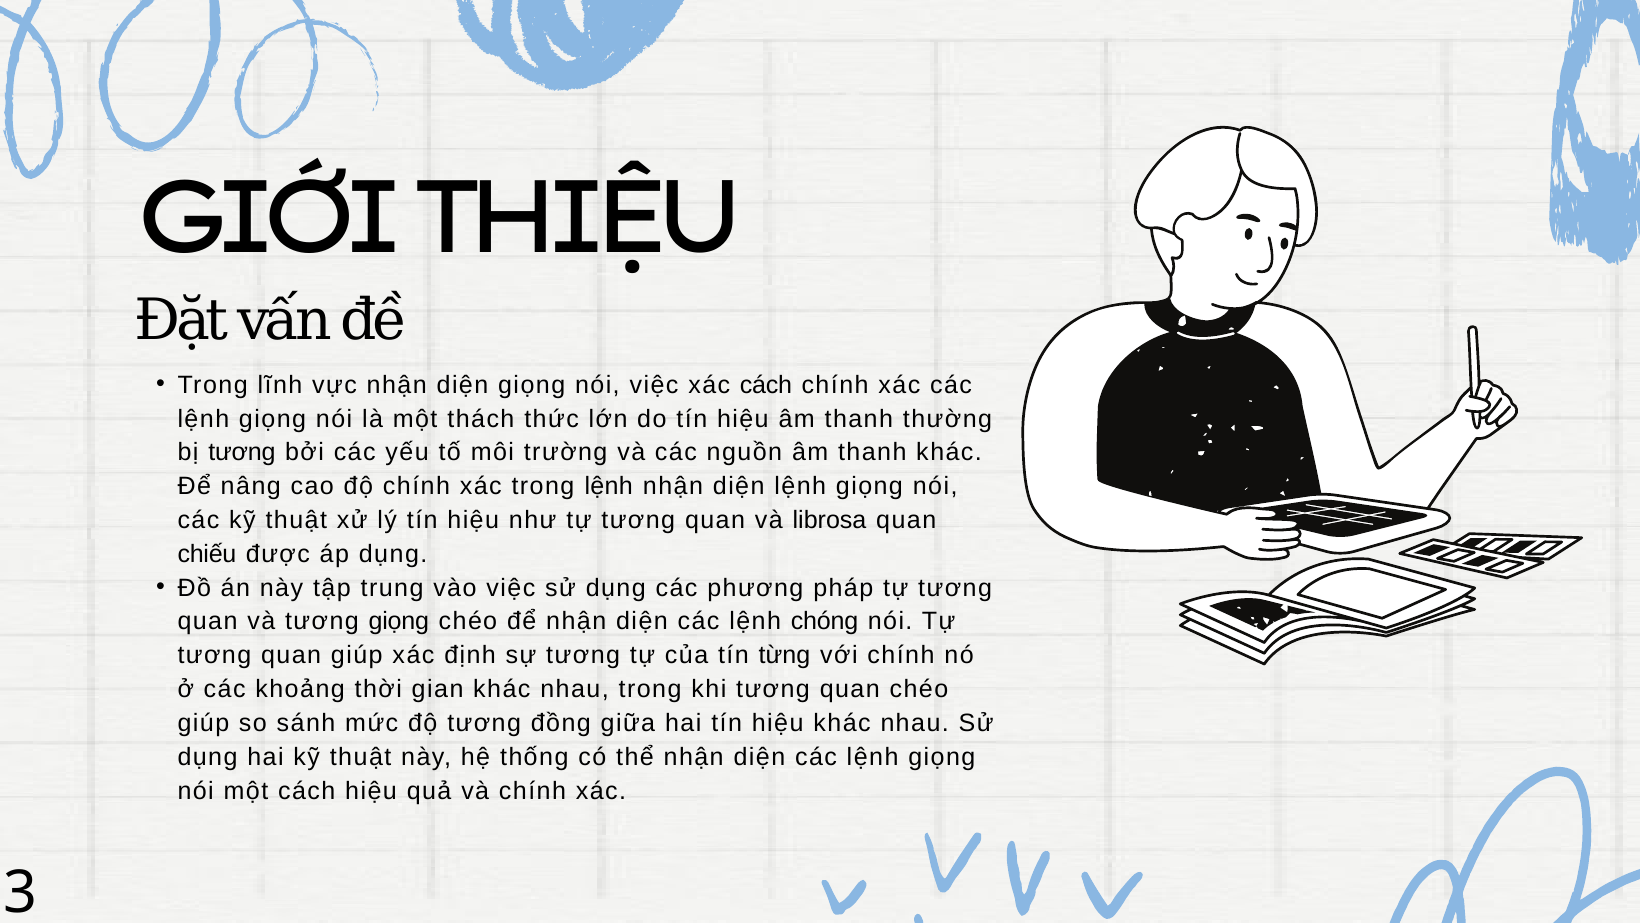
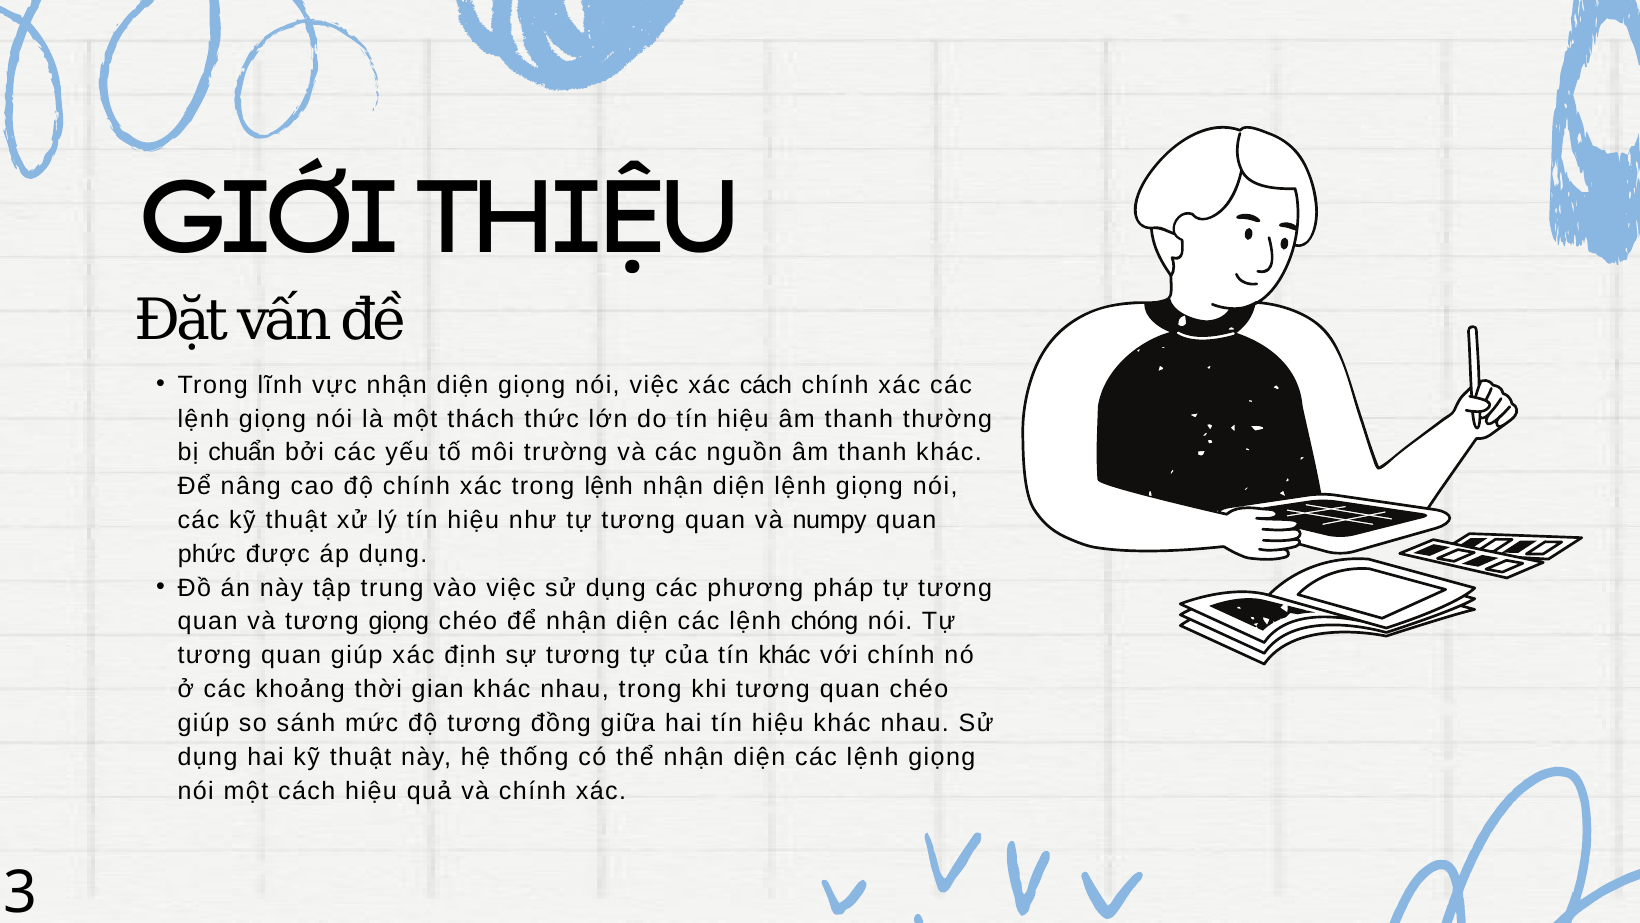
bị tương: tương -> chuẩn (242, 452)
librosa: librosa -> numpy (830, 520)
chiếu: chiếu -> phức (207, 554)
tín từng: từng -> khác (785, 655)
